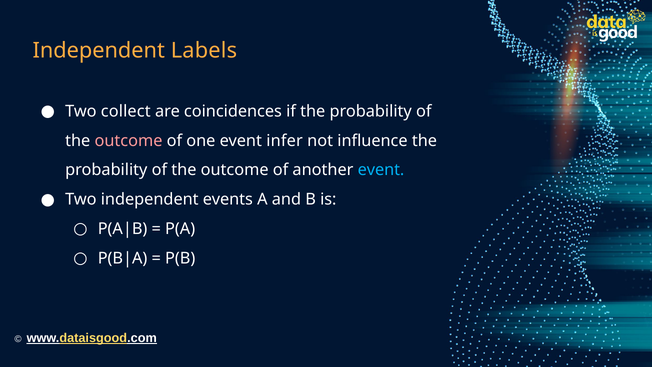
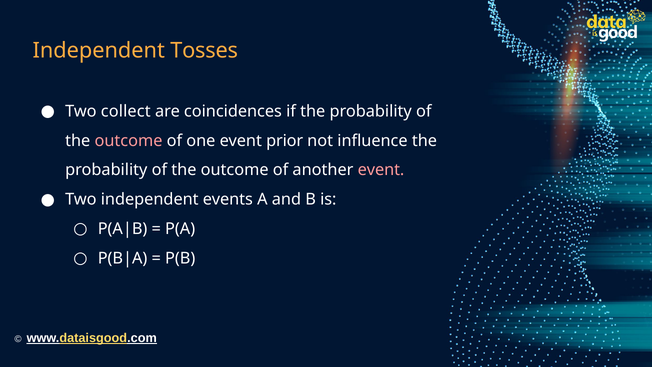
Labels: Labels -> Tosses (204, 51)
infer: infer -> prior (285, 141)
event colour: light blue -> pink (381, 170)
